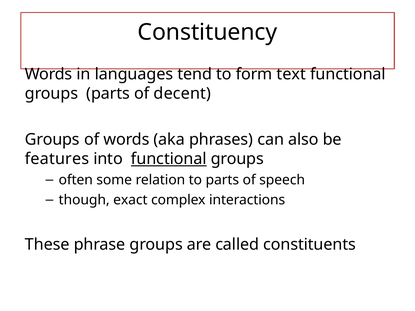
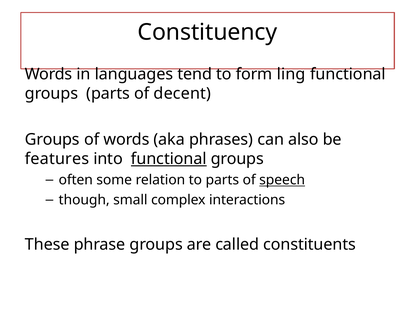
text: text -> ling (291, 74)
speech underline: none -> present (282, 180)
exact: exact -> small (130, 200)
